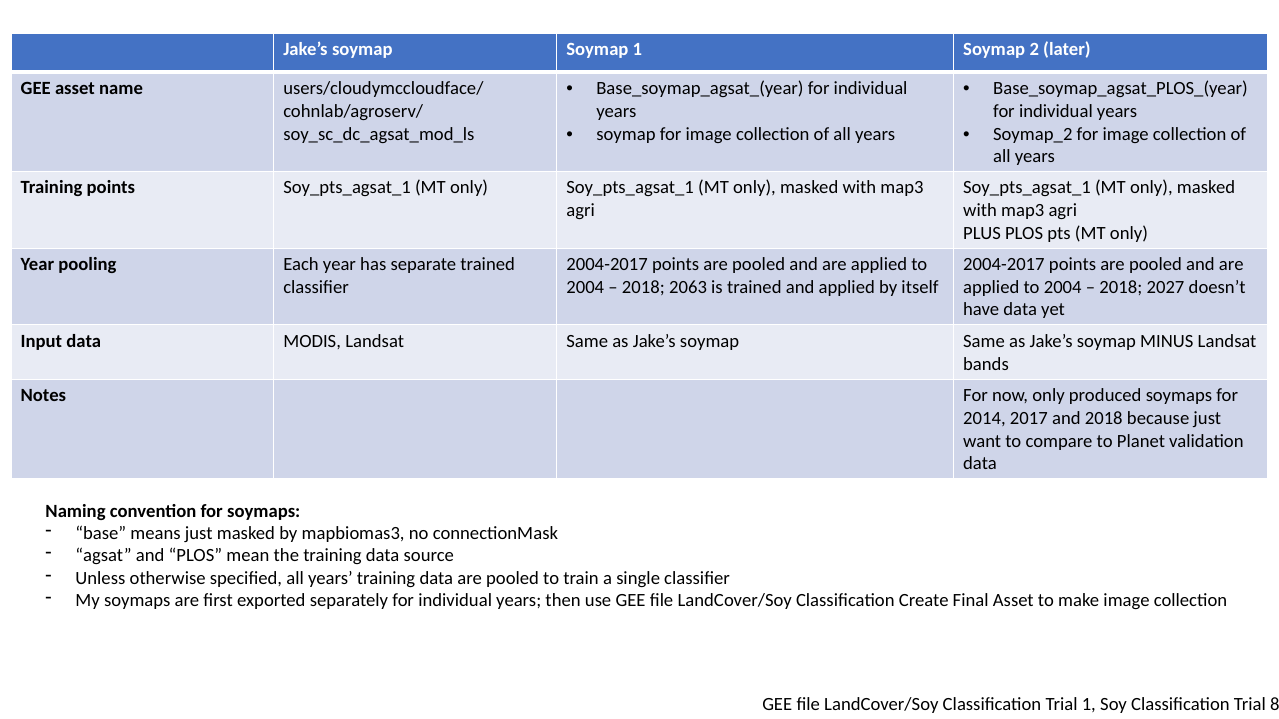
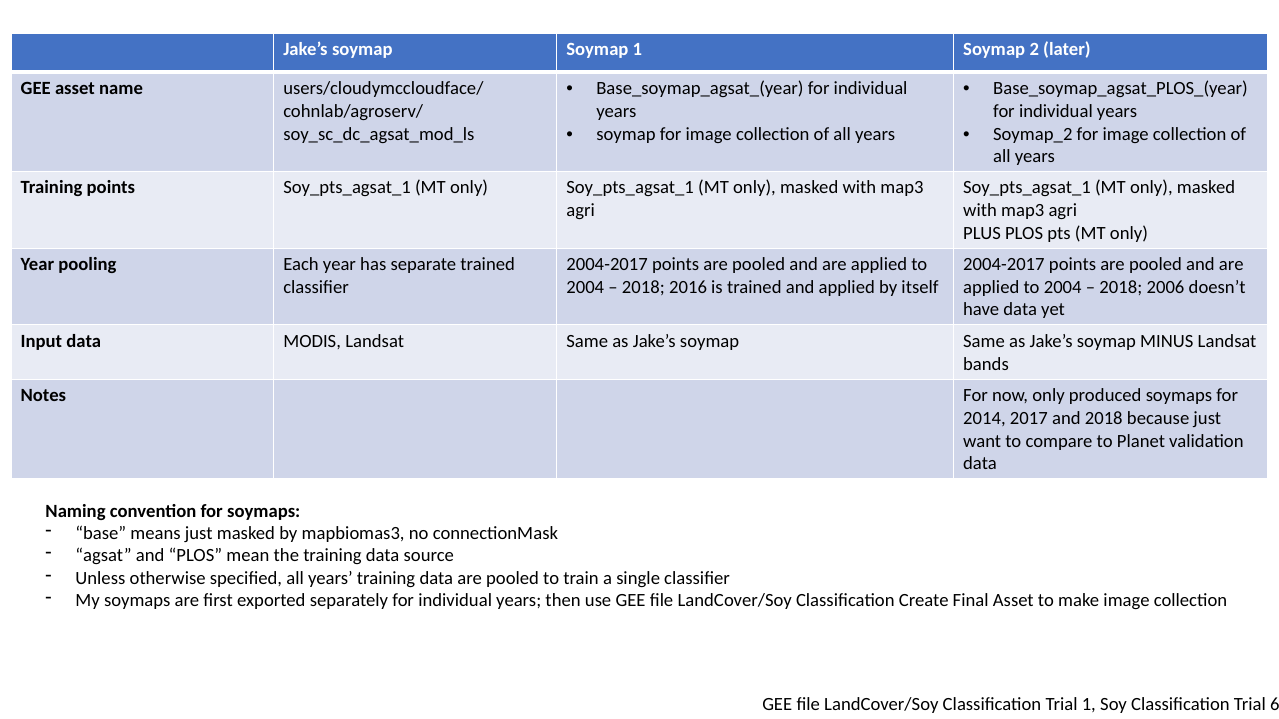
2063: 2063 -> 2016 (688, 287)
2027: 2027 -> 2006 (1166, 287)
8: 8 -> 6 (1275, 704)
